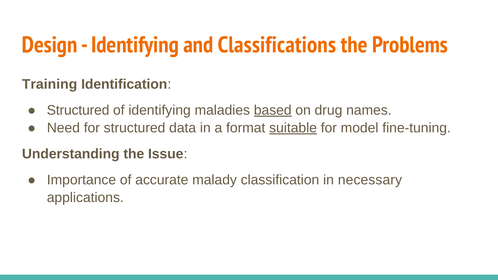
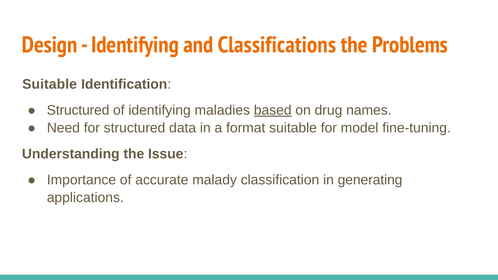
Training: Training -> Suitable (50, 84)
suitable underline: present -> none (293, 128)
necessary: necessary -> generating (370, 180)
